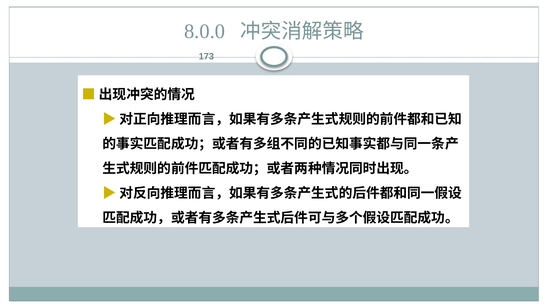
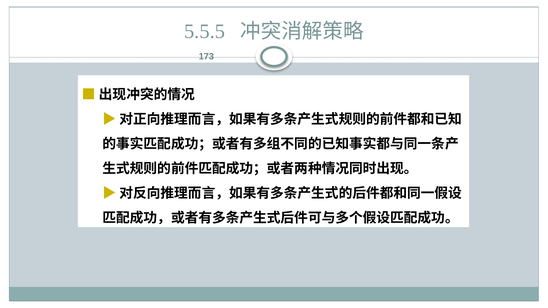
8.0.0: 8.0.0 -> 5.5.5 (205, 31)
